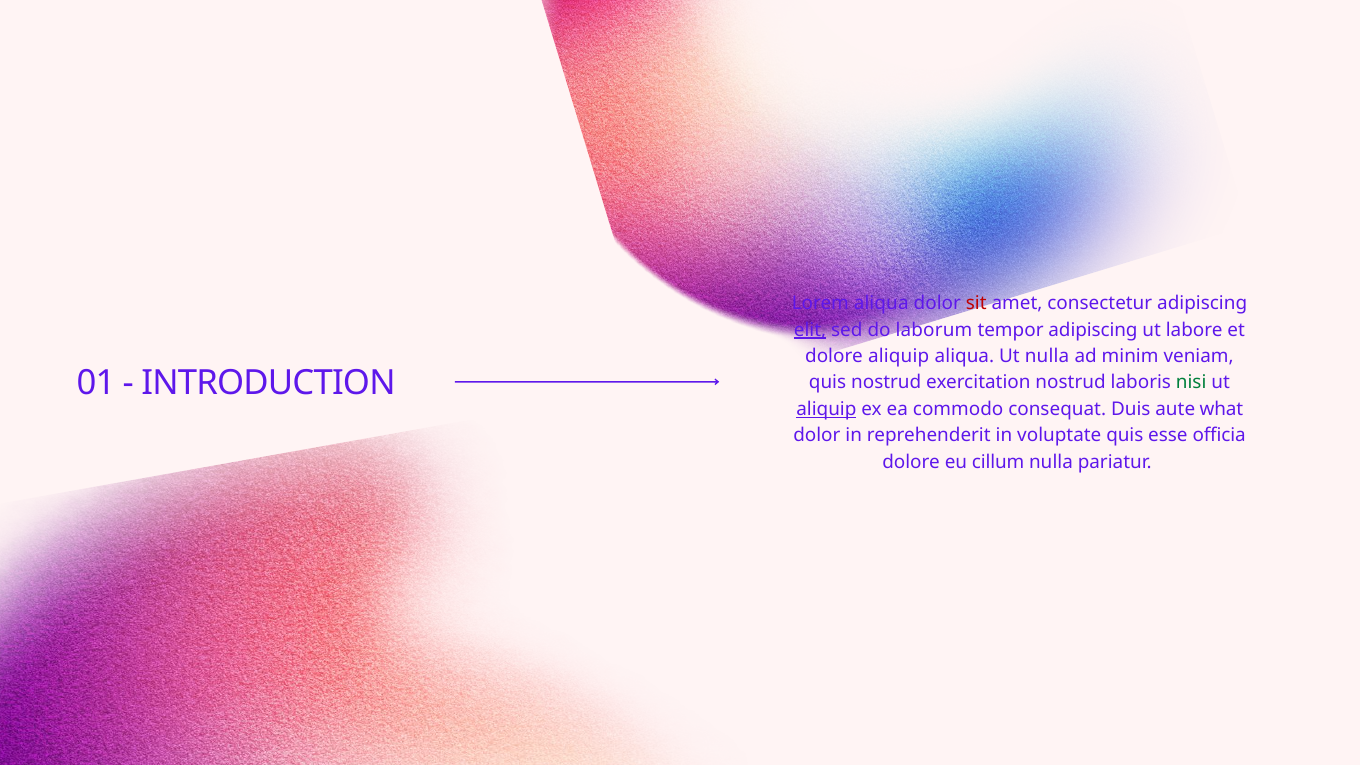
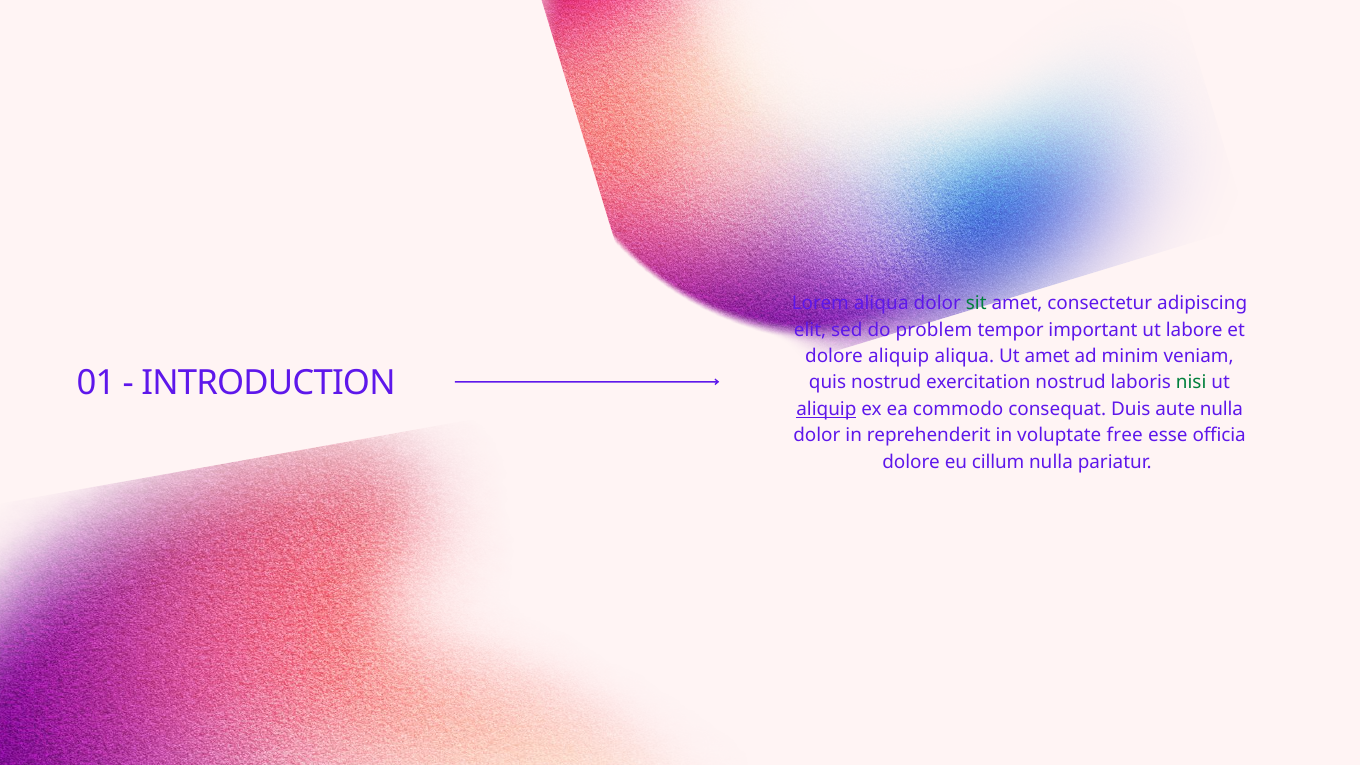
sit colour: red -> green (976, 303)
elit underline: present -> none (810, 330)
laborum: laborum -> problem (934, 330)
tempor adipiscing: adipiscing -> important (1093, 330)
Ut nulla: nulla -> amet (1047, 356)
aute what: what -> nulla (1221, 409)
voluptate quis: quis -> free (1125, 436)
